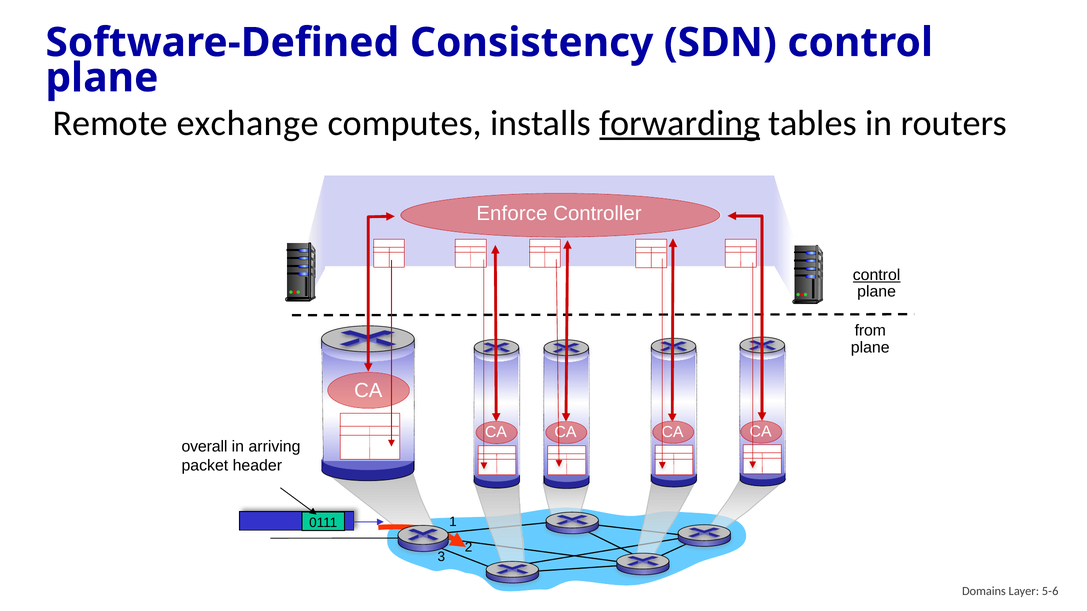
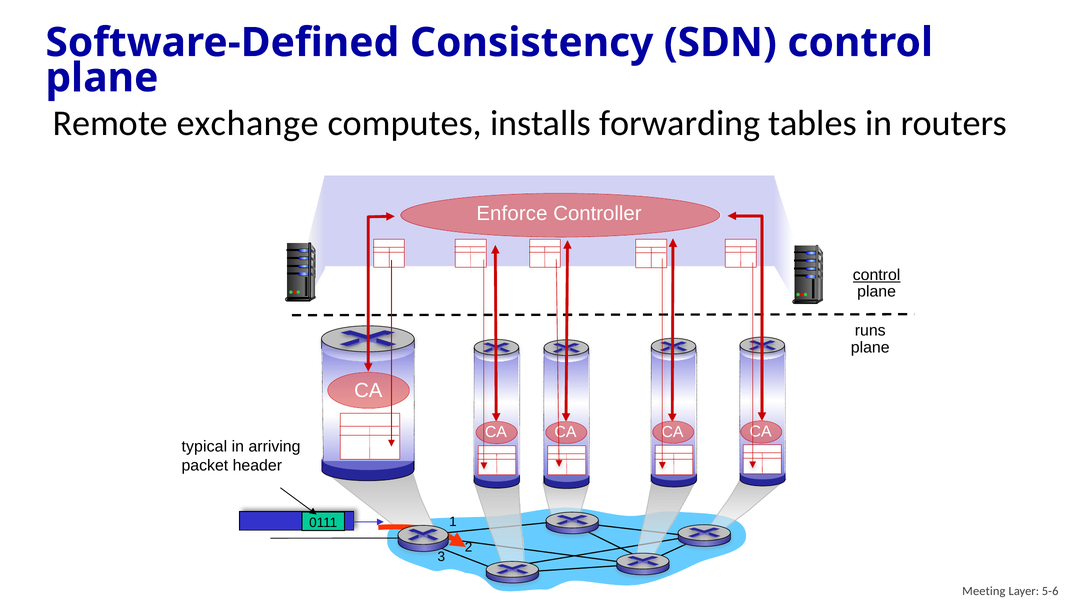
forwarding underline: present -> none (680, 123)
from: from -> runs (870, 331)
overall: overall -> typical (204, 447)
Domains: Domains -> Meeting (984, 591)
